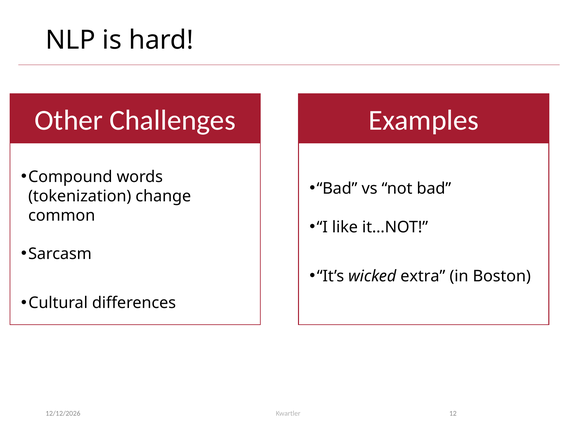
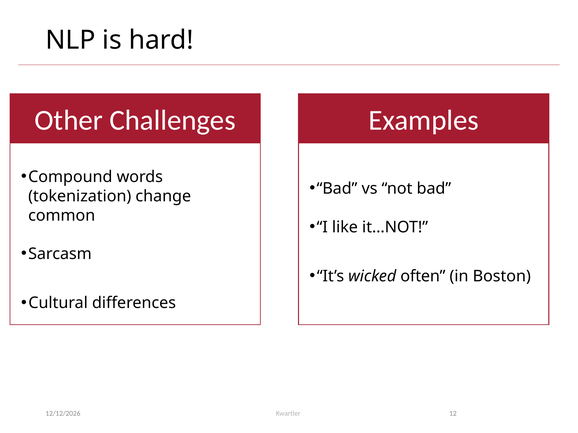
extra: extra -> often (423, 277)
